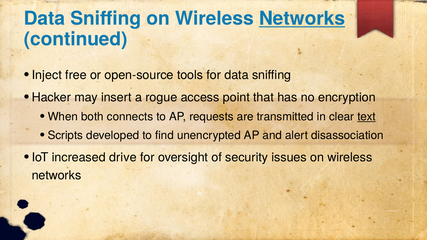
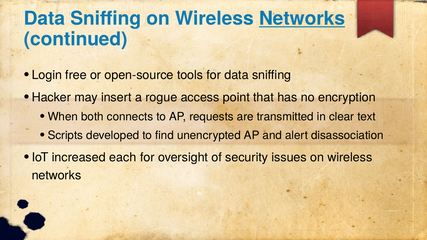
Inject: Inject -> Login (47, 75)
text underline: present -> none (367, 117)
drive: drive -> each (123, 158)
